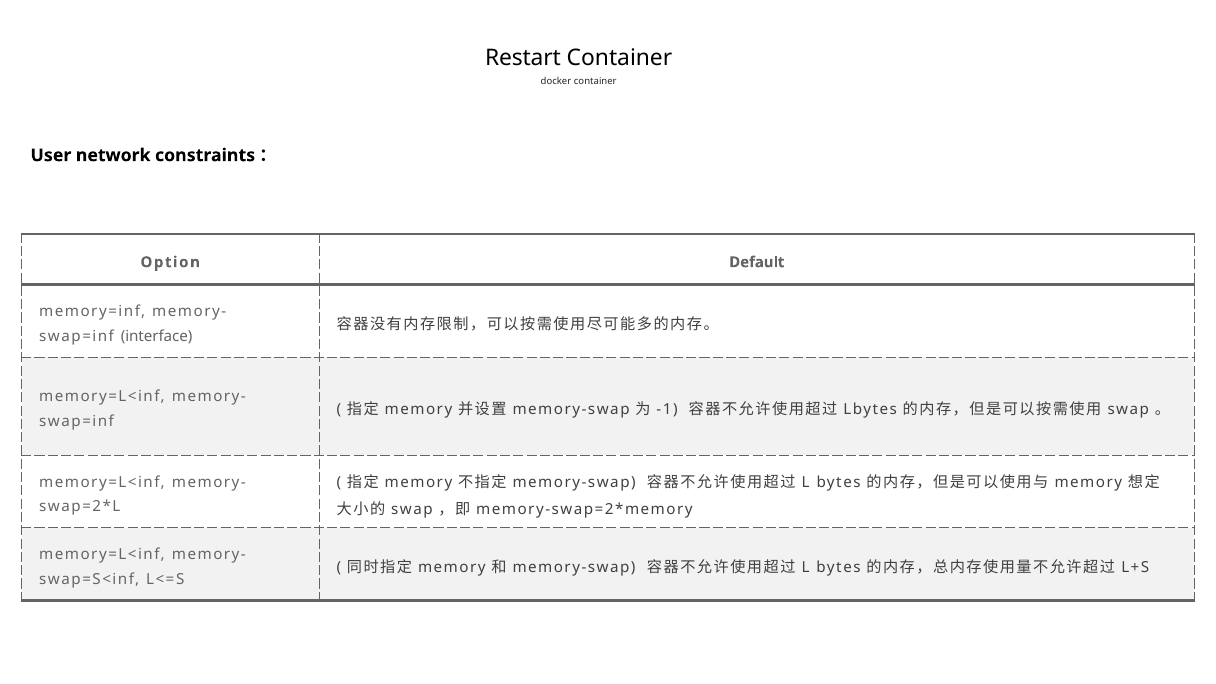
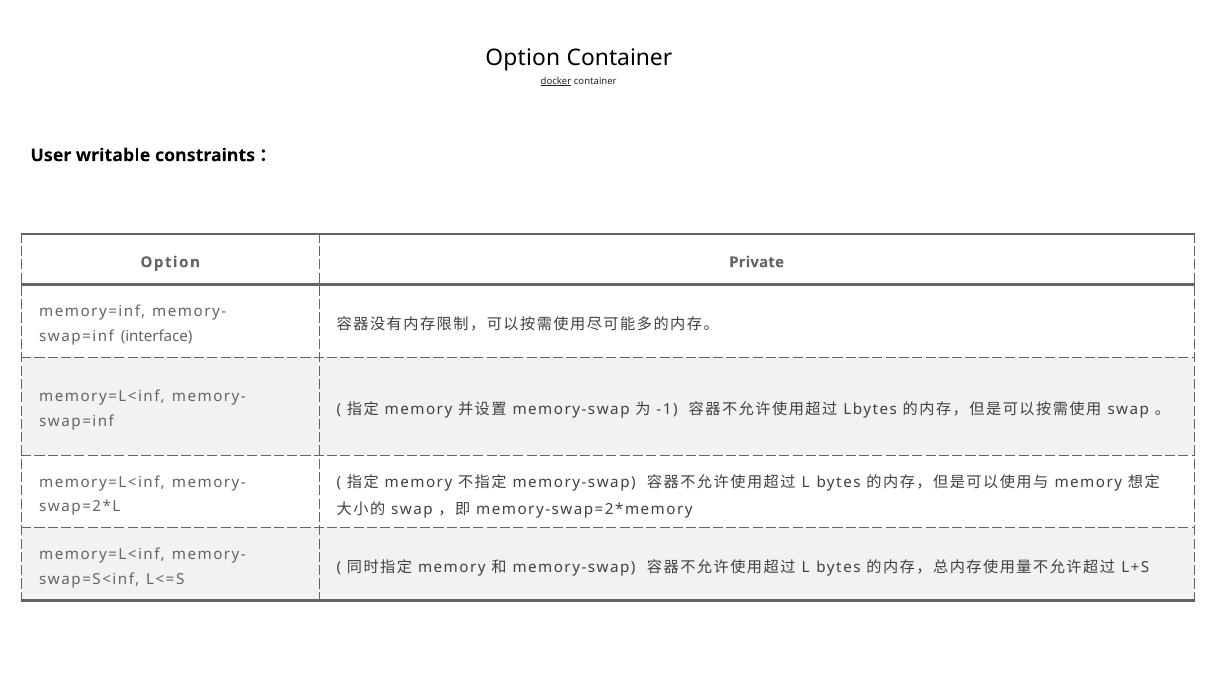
Restart: Restart -> Option (523, 58)
docker underline: none -> present (556, 82)
network: network -> writable (113, 155)
Default: Default -> Private (757, 262)
